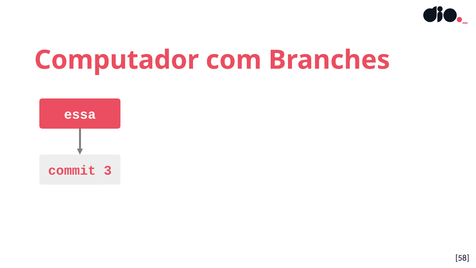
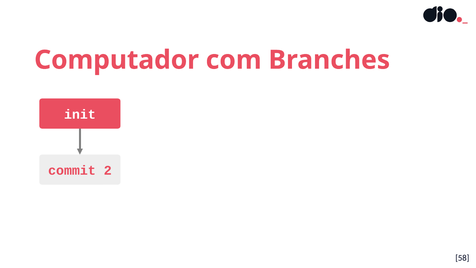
essa: essa -> init (80, 114)
3: 3 -> 2 (108, 170)
